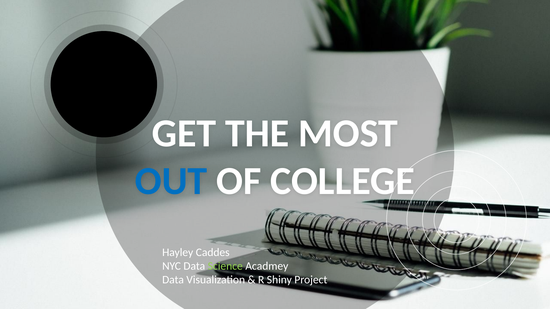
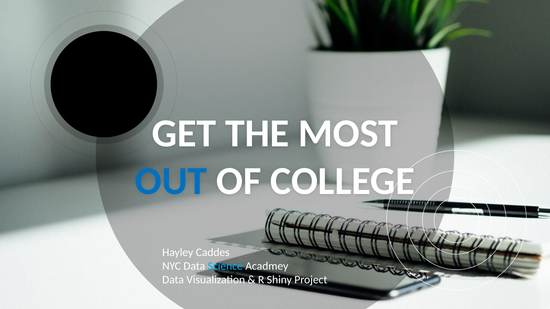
Science colour: light green -> light blue (225, 266)
